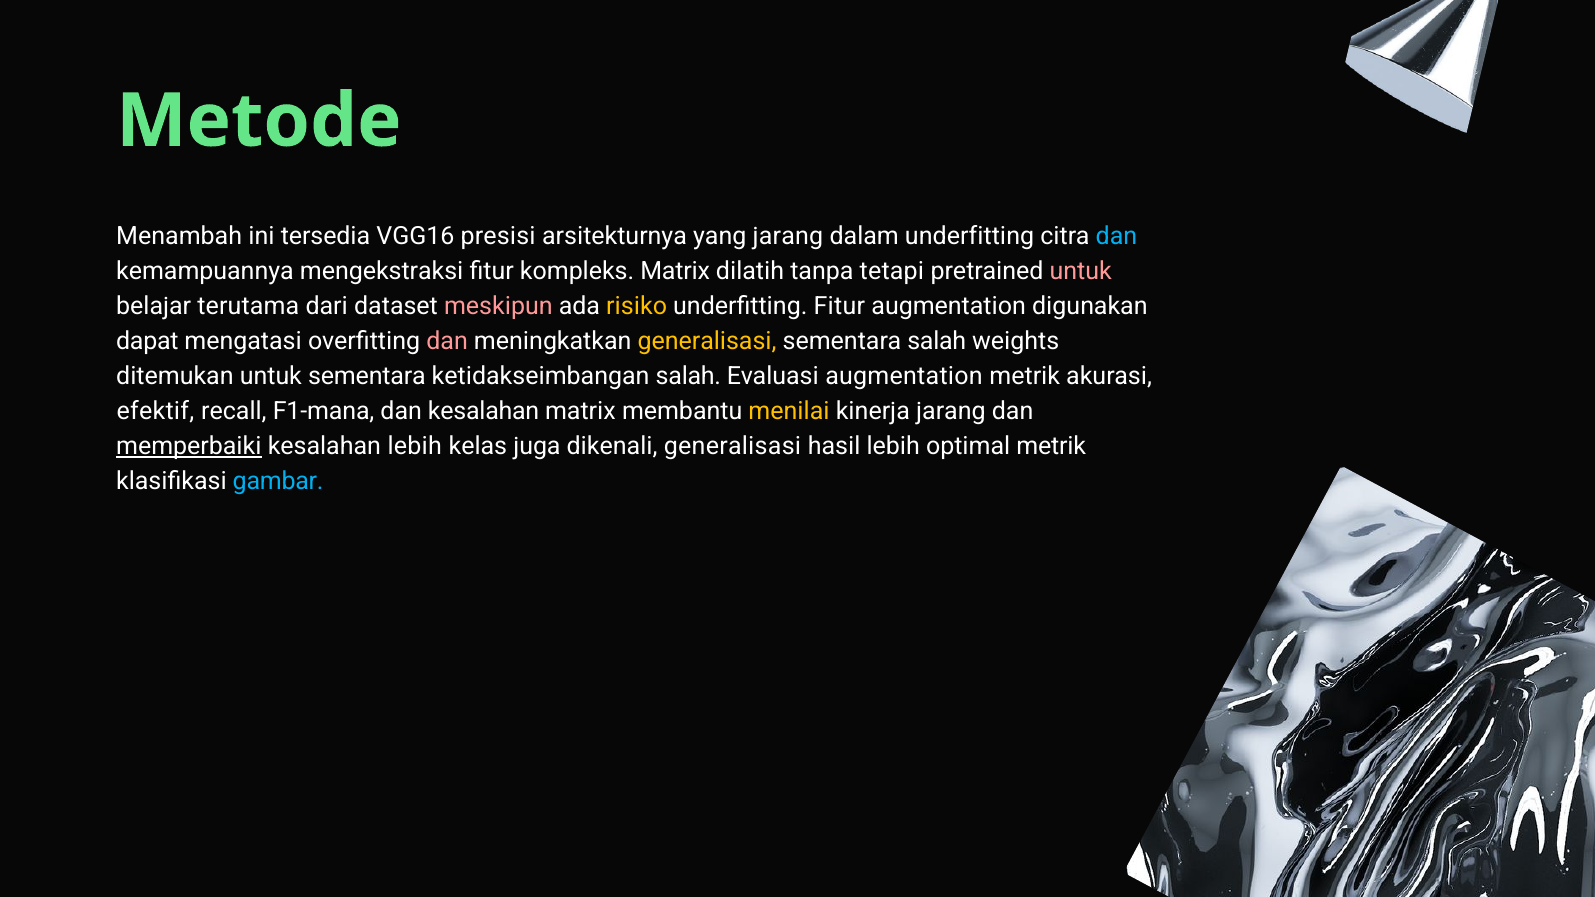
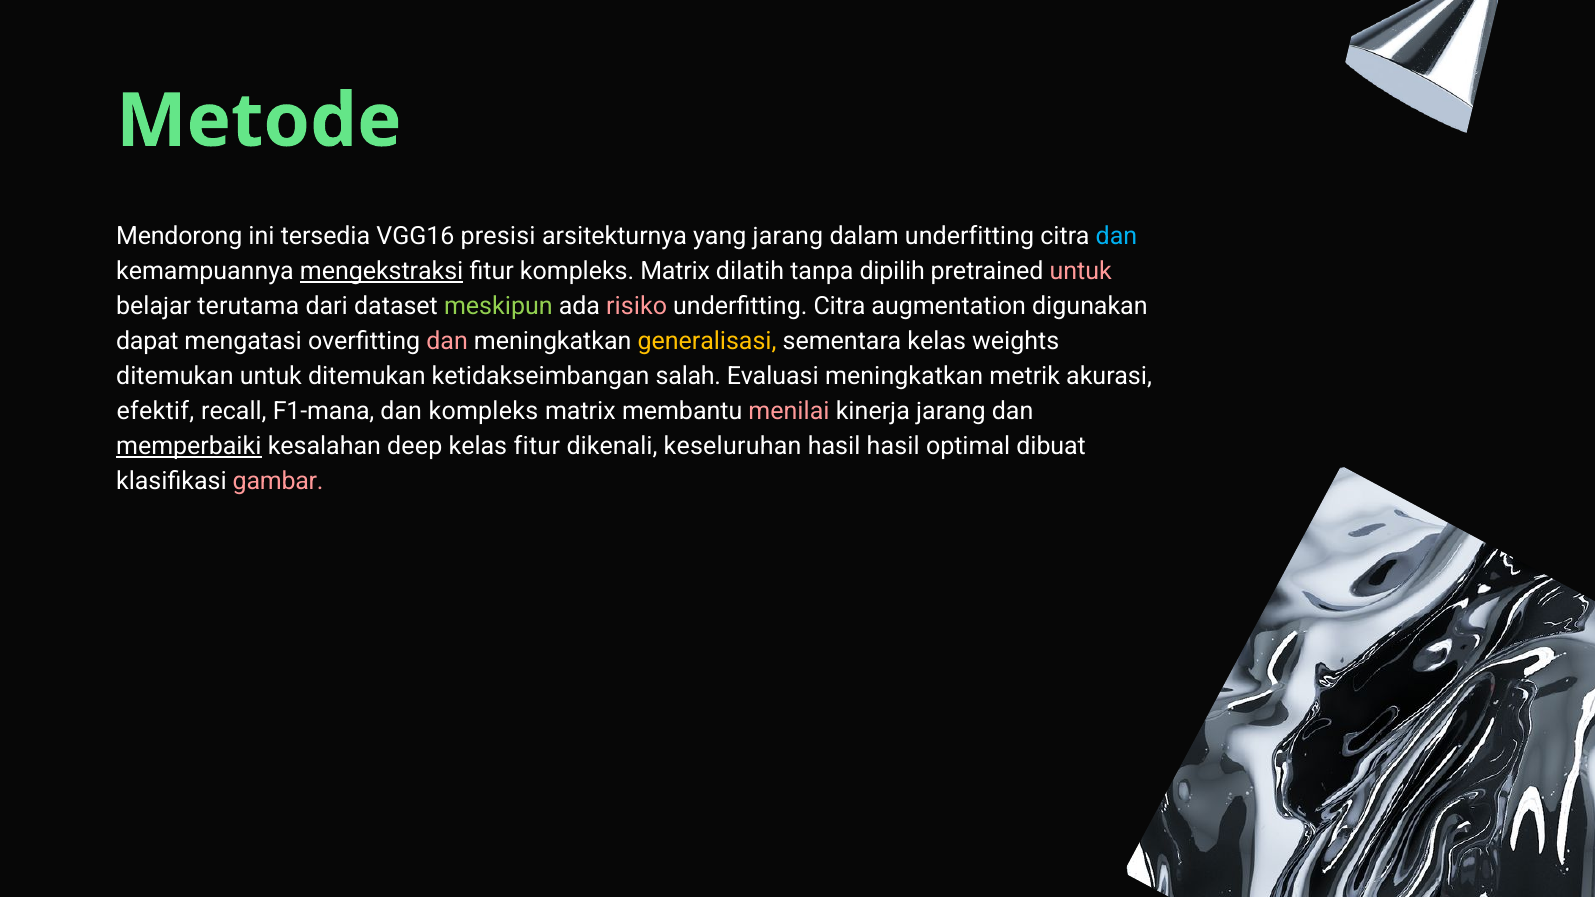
Menambah: Menambah -> Mendorong (179, 236)
mengekstraksi underline: none -> present (382, 271)
tetapi: tetapi -> dipilih (892, 271)
meskipun colour: pink -> light green (498, 306)
risiko colour: yellow -> pink (637, 306)
Fitur: Fitur -> Citra (840, 306)
sementara salah: salah -> kelas (937, 341)
untuk sementara: sementara -> ditemukan (367, 376)
Evaluasi augmentation: augmentation -> meningkatkan (904, 376)
dan kesalahan: kesalahan -> kompleks (483, 411)
menilai colour: yellow -> pink (789, 411)
kesalahan lebih: lebih -> deep (415, 447)
kelas juga: juga -> fitur (537, 447)
dikenali generalisasi: generalisasi -> keseluruhan (733, 447)
hasil lebih: lebih -> hasil (893, 447)
optimal metrik: metrik -> dibuat (1051, 447)
gambar colour: light blue -> pink (278, 482)
